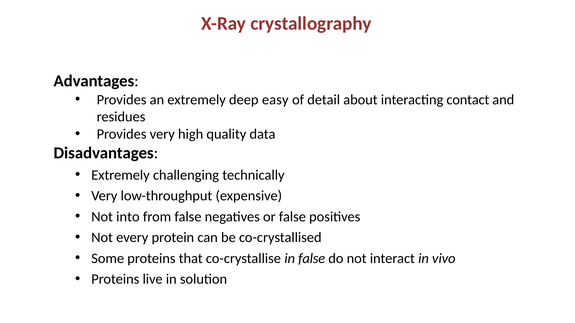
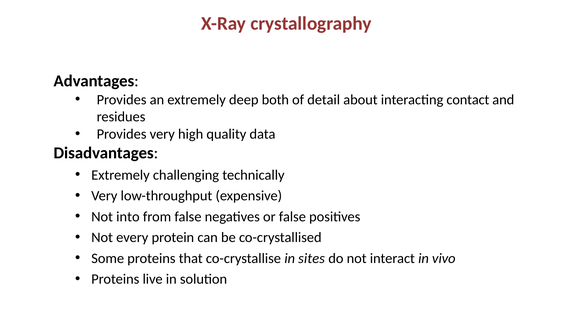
easy: easy -> both (275, 100)
in false: false -> sites (312, 259)
